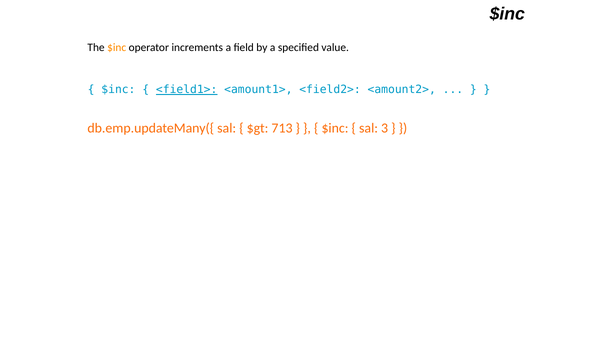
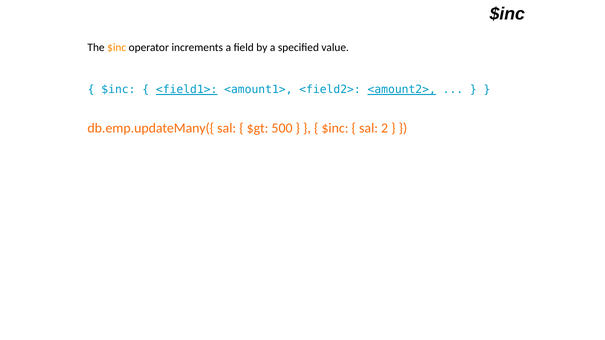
<amount2> underline: none -> present (402, 90)
713: 713 -> 500 (282, 128)
3: 3 -> 2 (385, 128)
